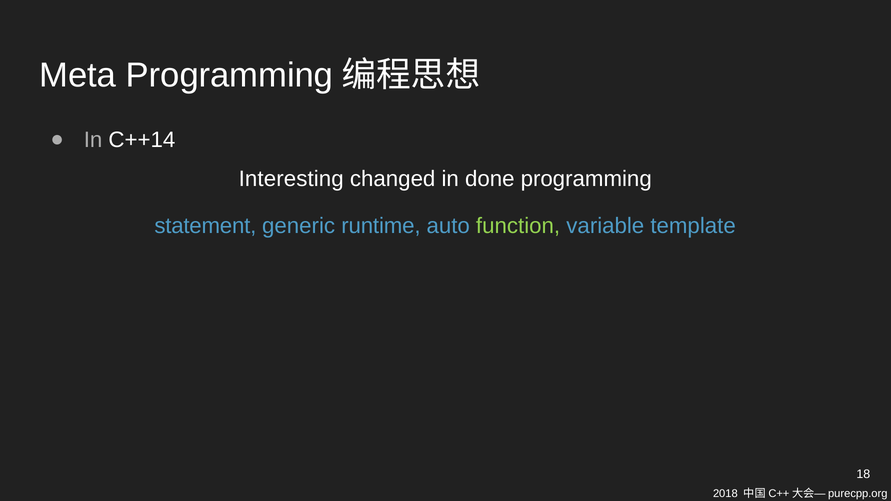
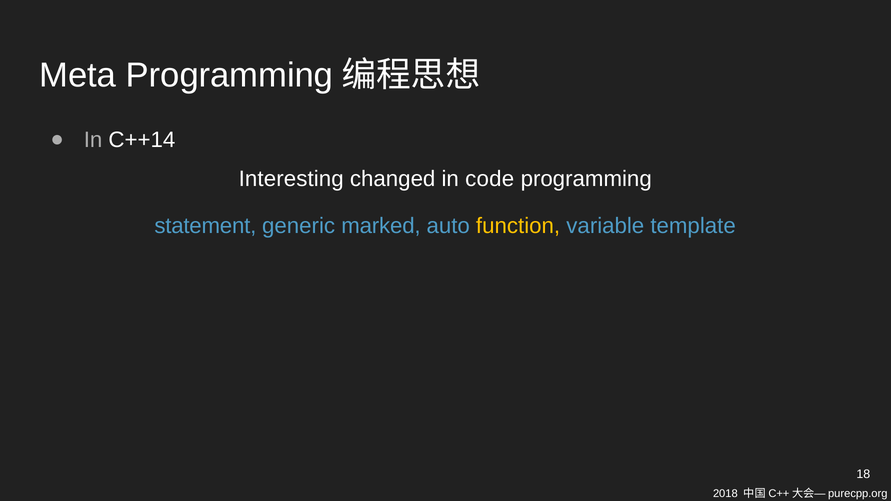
done: done -> code (490, 179)
runtime: runtime -> marked (381, 226)
function colour: light green -> yellow (518, 226)
